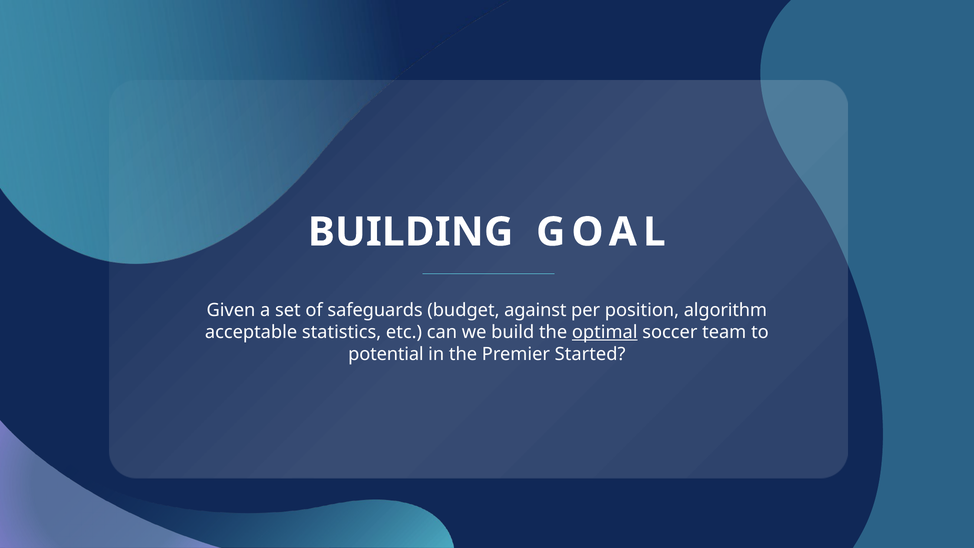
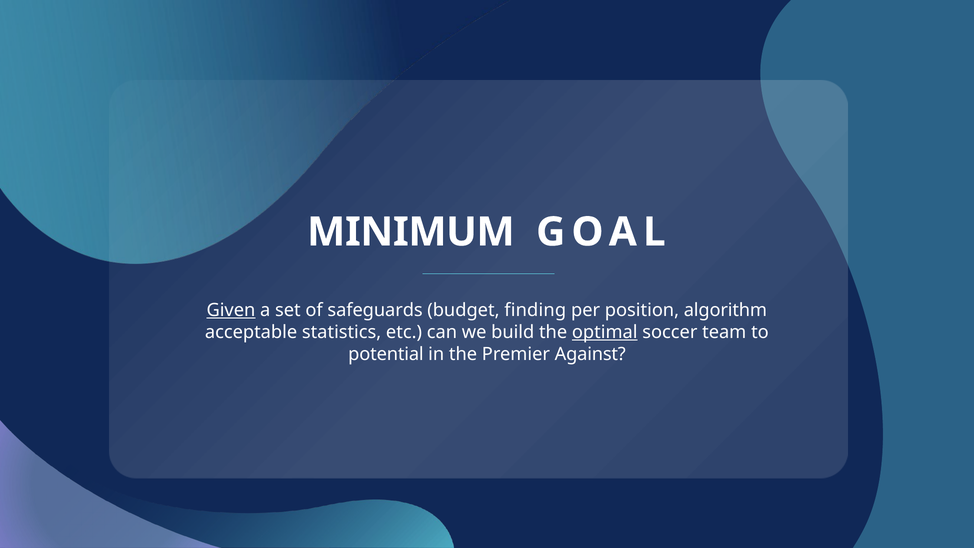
BUILDING: BUILDING -> MINIMUM (411, 232)
Given underline: none -> present (231, 310)
against: against -> finding (535, 310)
Started: Started -> Against (590, 354)
